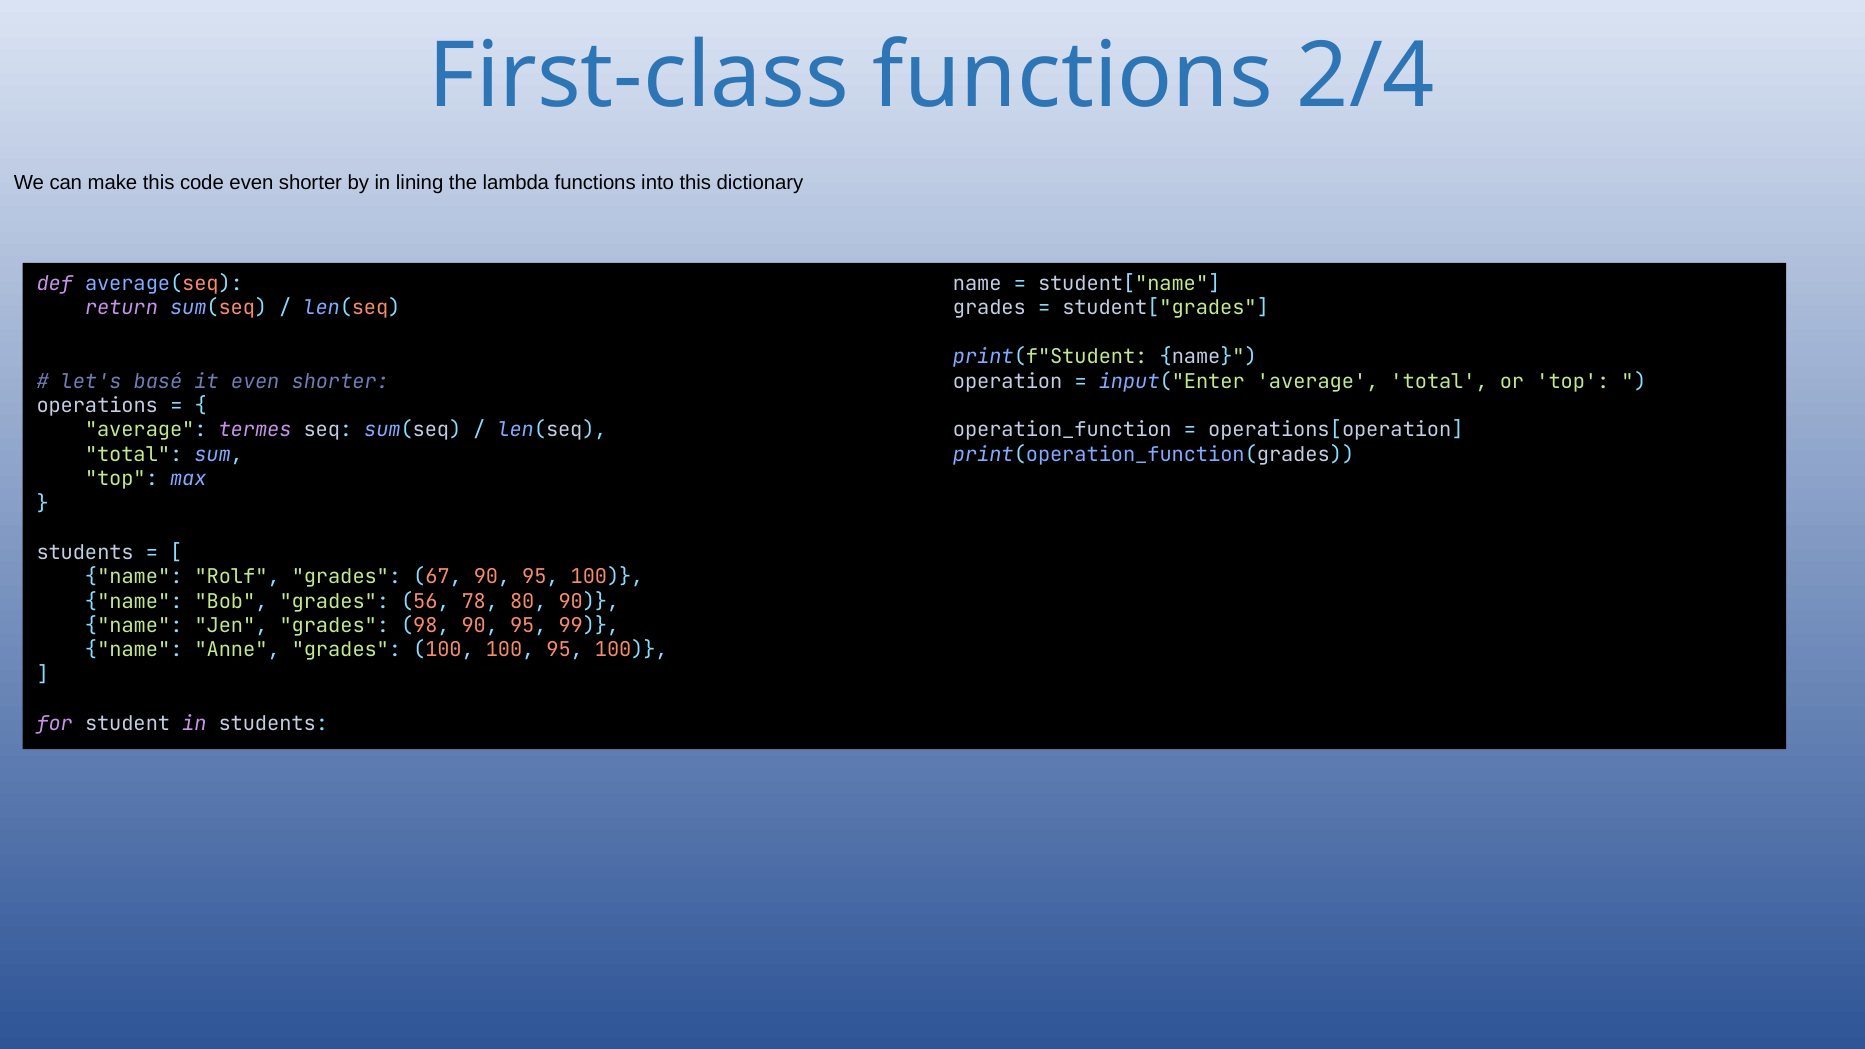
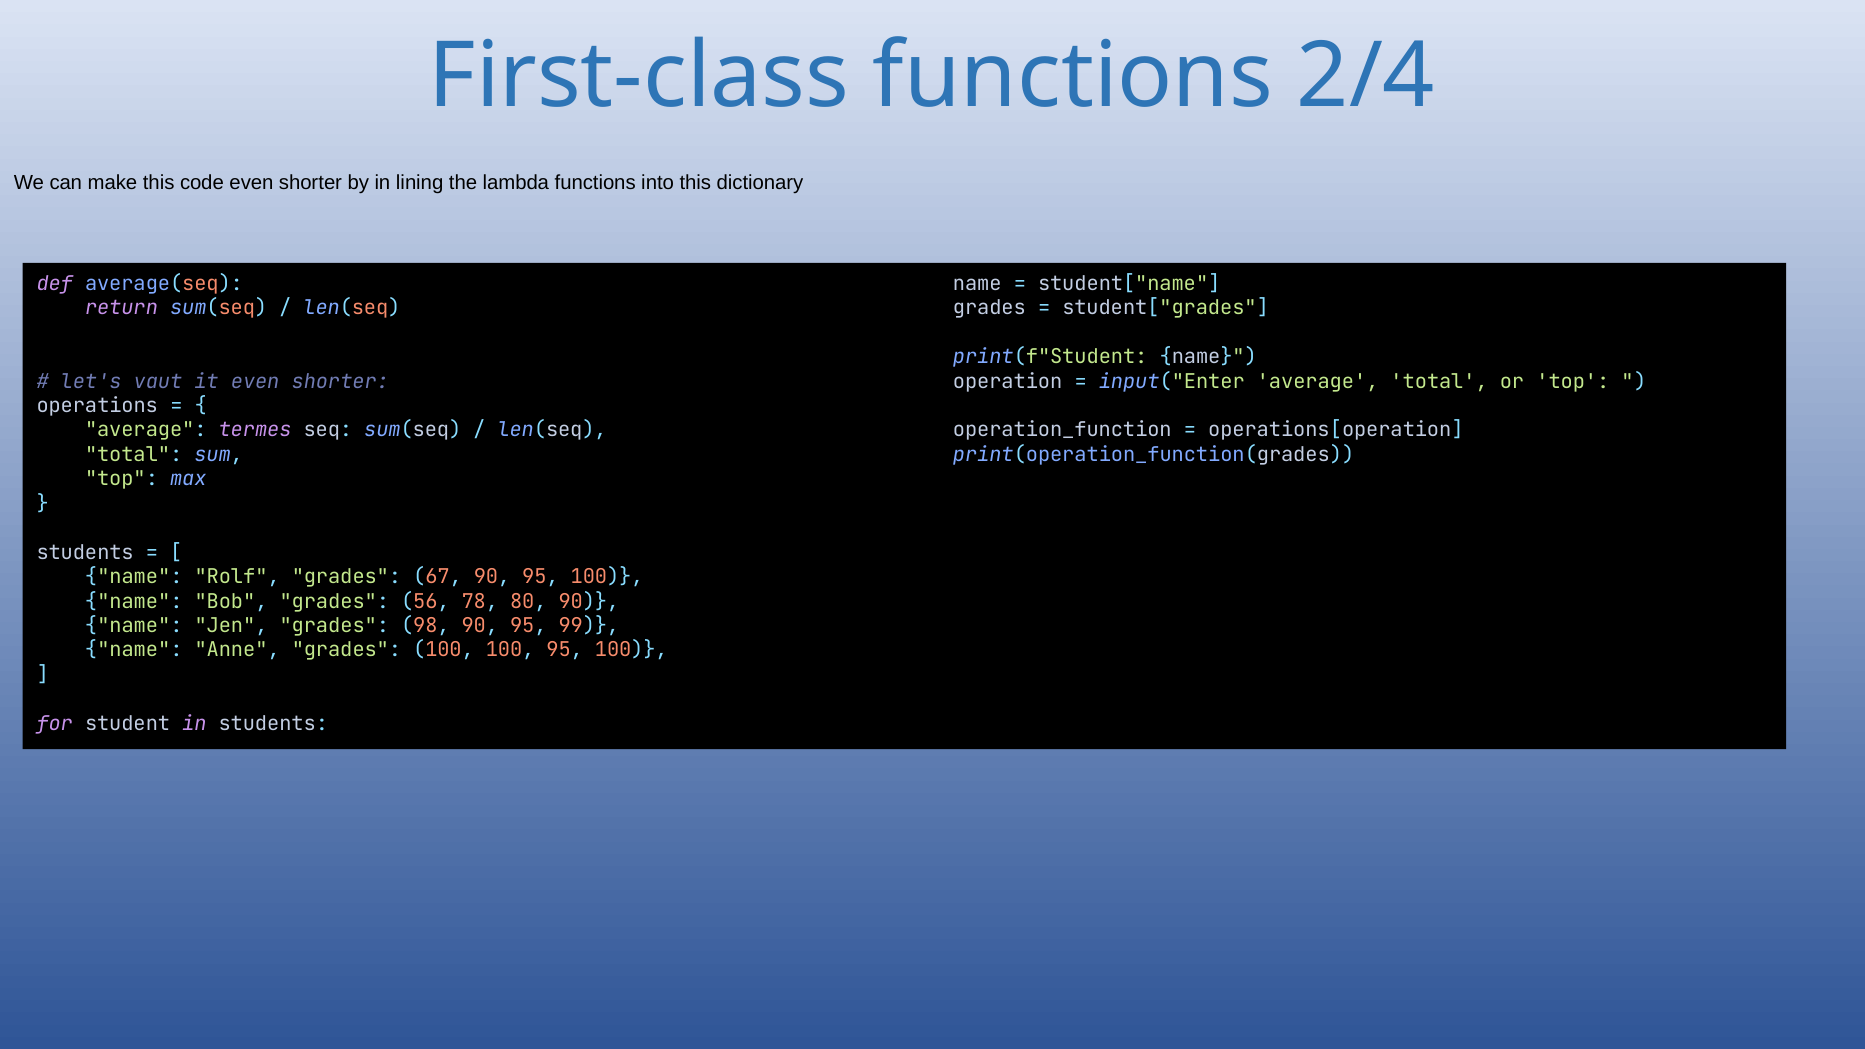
basé: basé -> vaut (158, 381)
